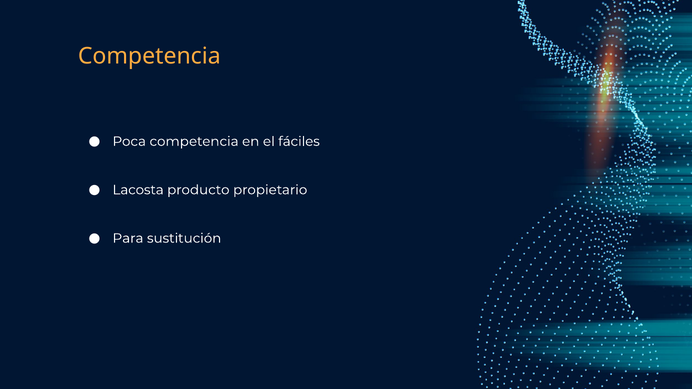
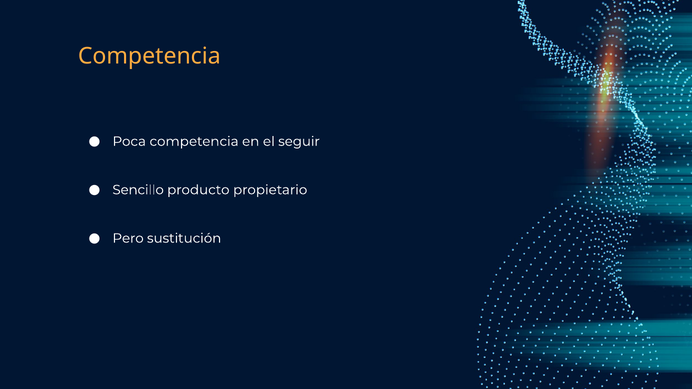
fáciles: fáciles -> seguir (299, 142)
Lacosta: Lacosta -> Sencillo (138, 190)
Para: Para -> Pero (128, 238)
